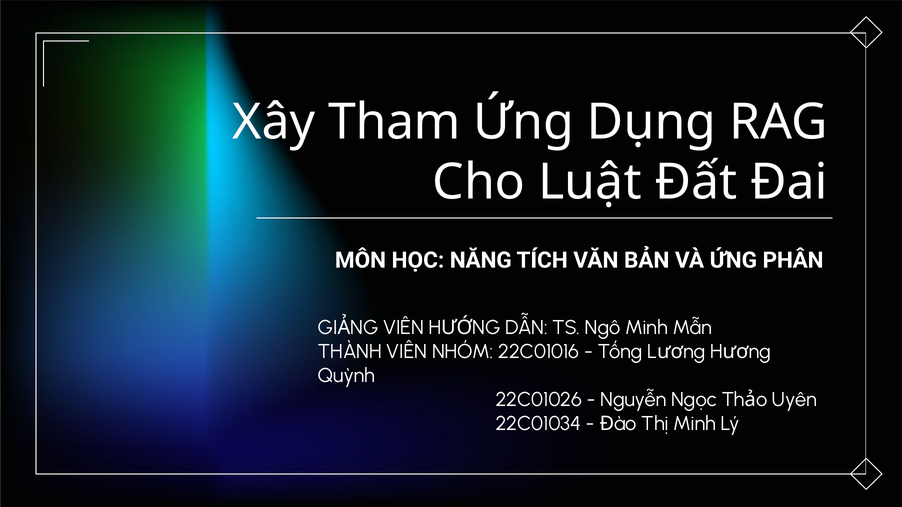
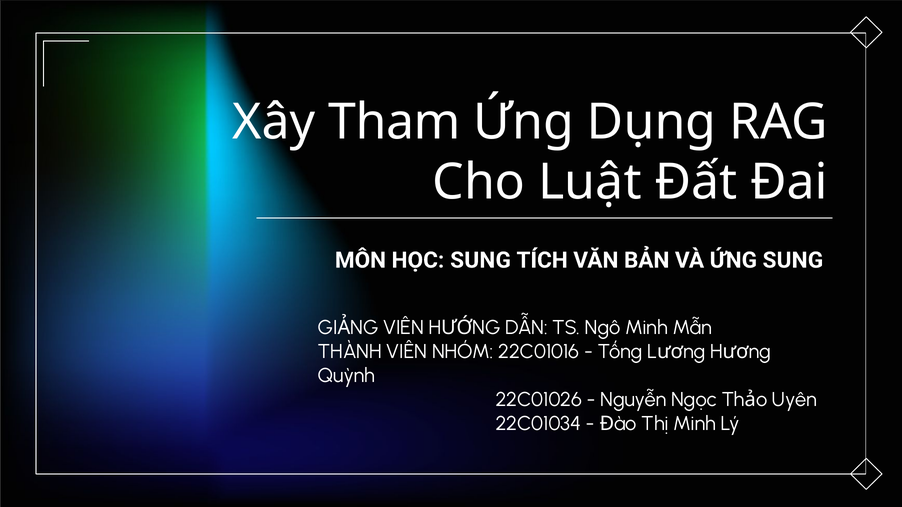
HỌC NĂNG: NĂNG -> SUNG (481, 260)
ỨNG PHÂN: PHÂN -> SUNG (793, 260)
